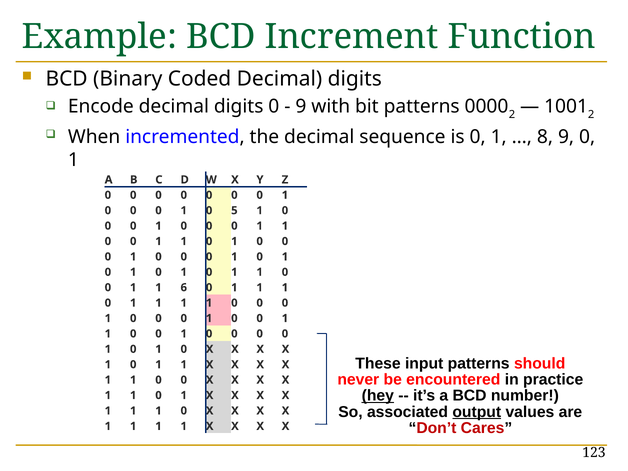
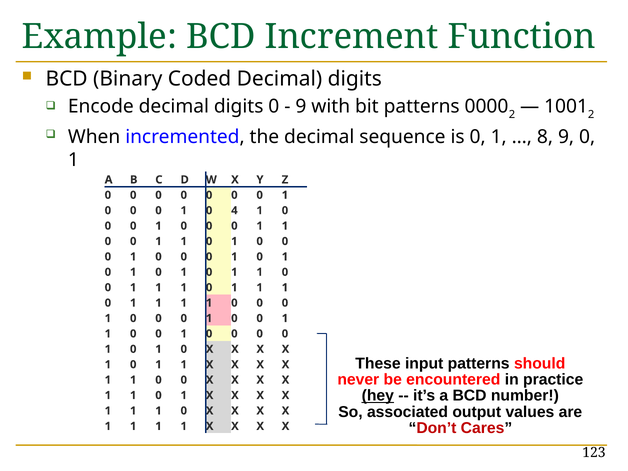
5: 5 -> 4 (234, 210)
6: 6 -> 1 (184, 288)
output underline: present -> none (477, 412)
